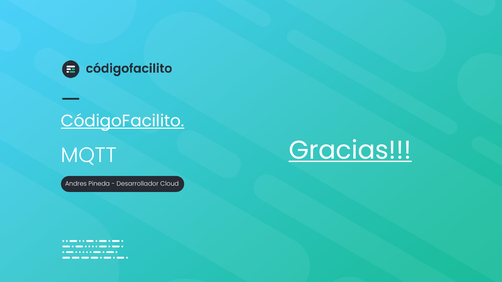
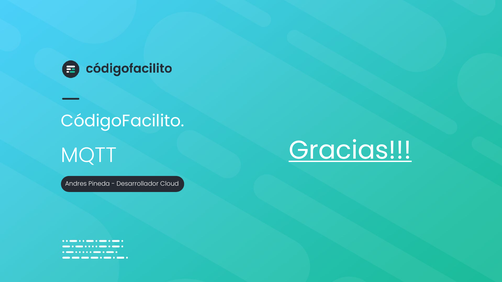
CódigoFacilito underline: present -> none (123, 121)
